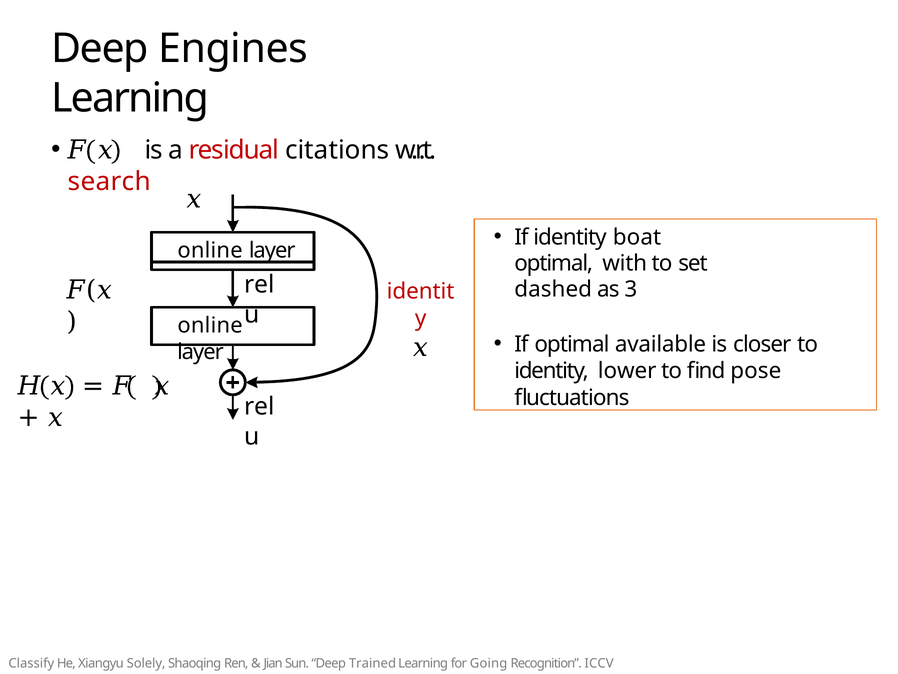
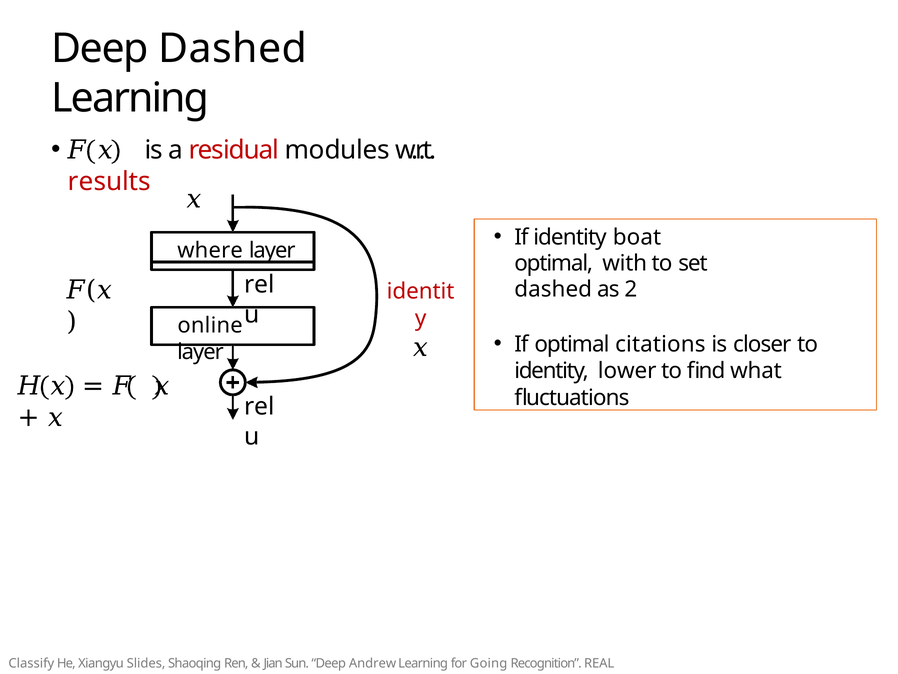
Deep Engines: Engines -> Dashed (233, 49)
citations: citations -> modules (337, 150)
search: search -> results (109, 182)
online: online -> where (210, 250)
3: 3 -> 2 (631, 289)
available: available -> citations (660, 344)
pose: pose -> what (756, 371)
Solely: Solely -> Slides (146, 663)
Trained: Trained -> Andrew (373, 663)
ICCV: ICCV -> REAL (599, 663)
